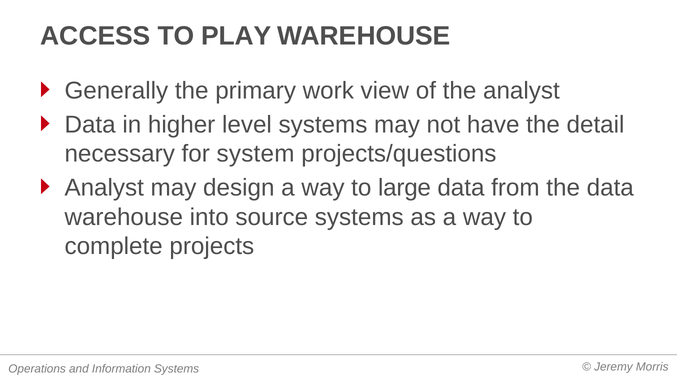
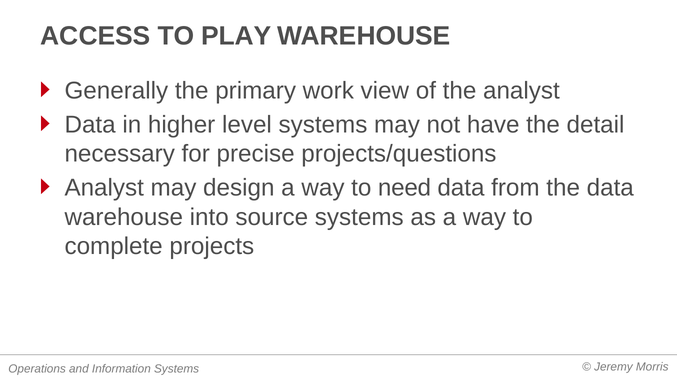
system: system -> precise (256, 154)
large: large -> need (405, 188)
